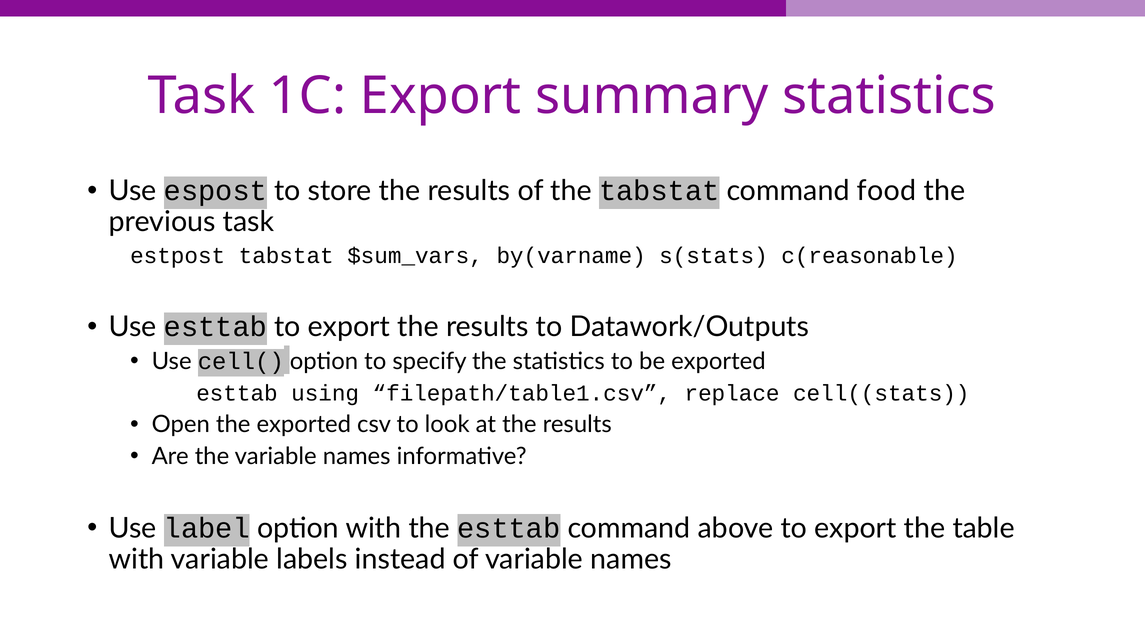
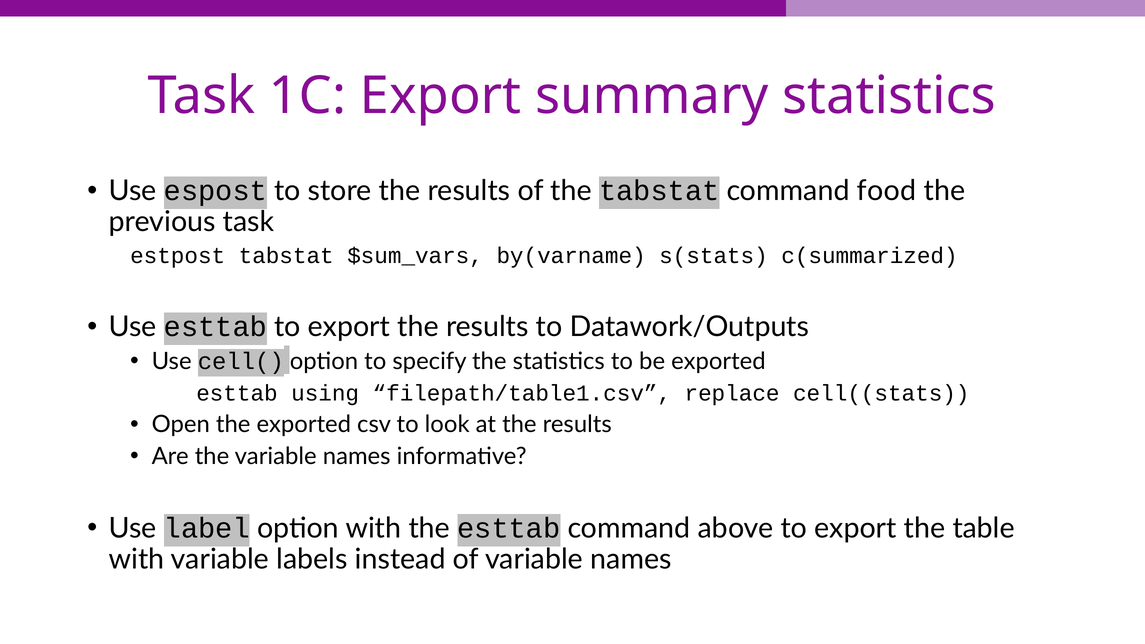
c(reasonable: c(reasonable -> c(summarized (869, 256)
